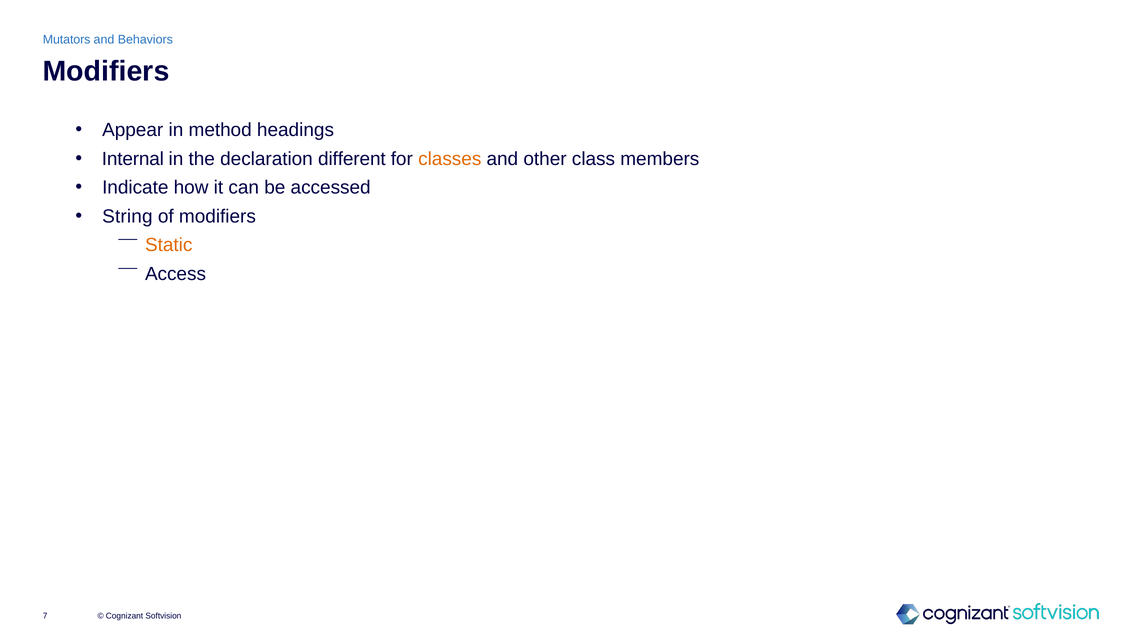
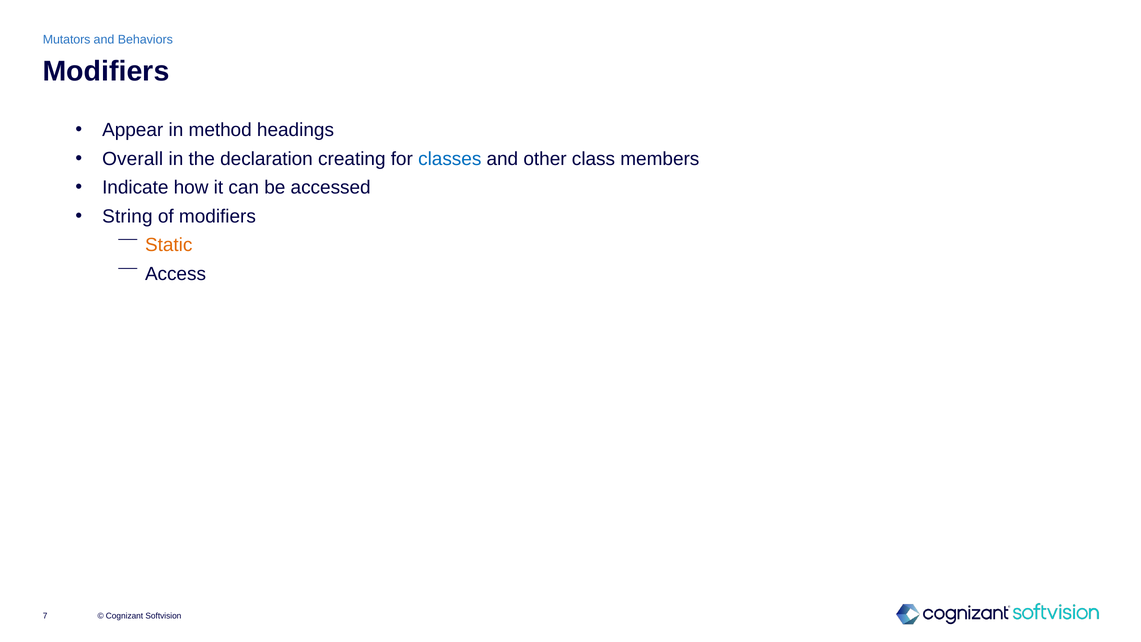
Internal: Internal -> Overall (133, 159)
different: different -> creating (352, 159)
classes colour: orange -> blue (450, 159)
